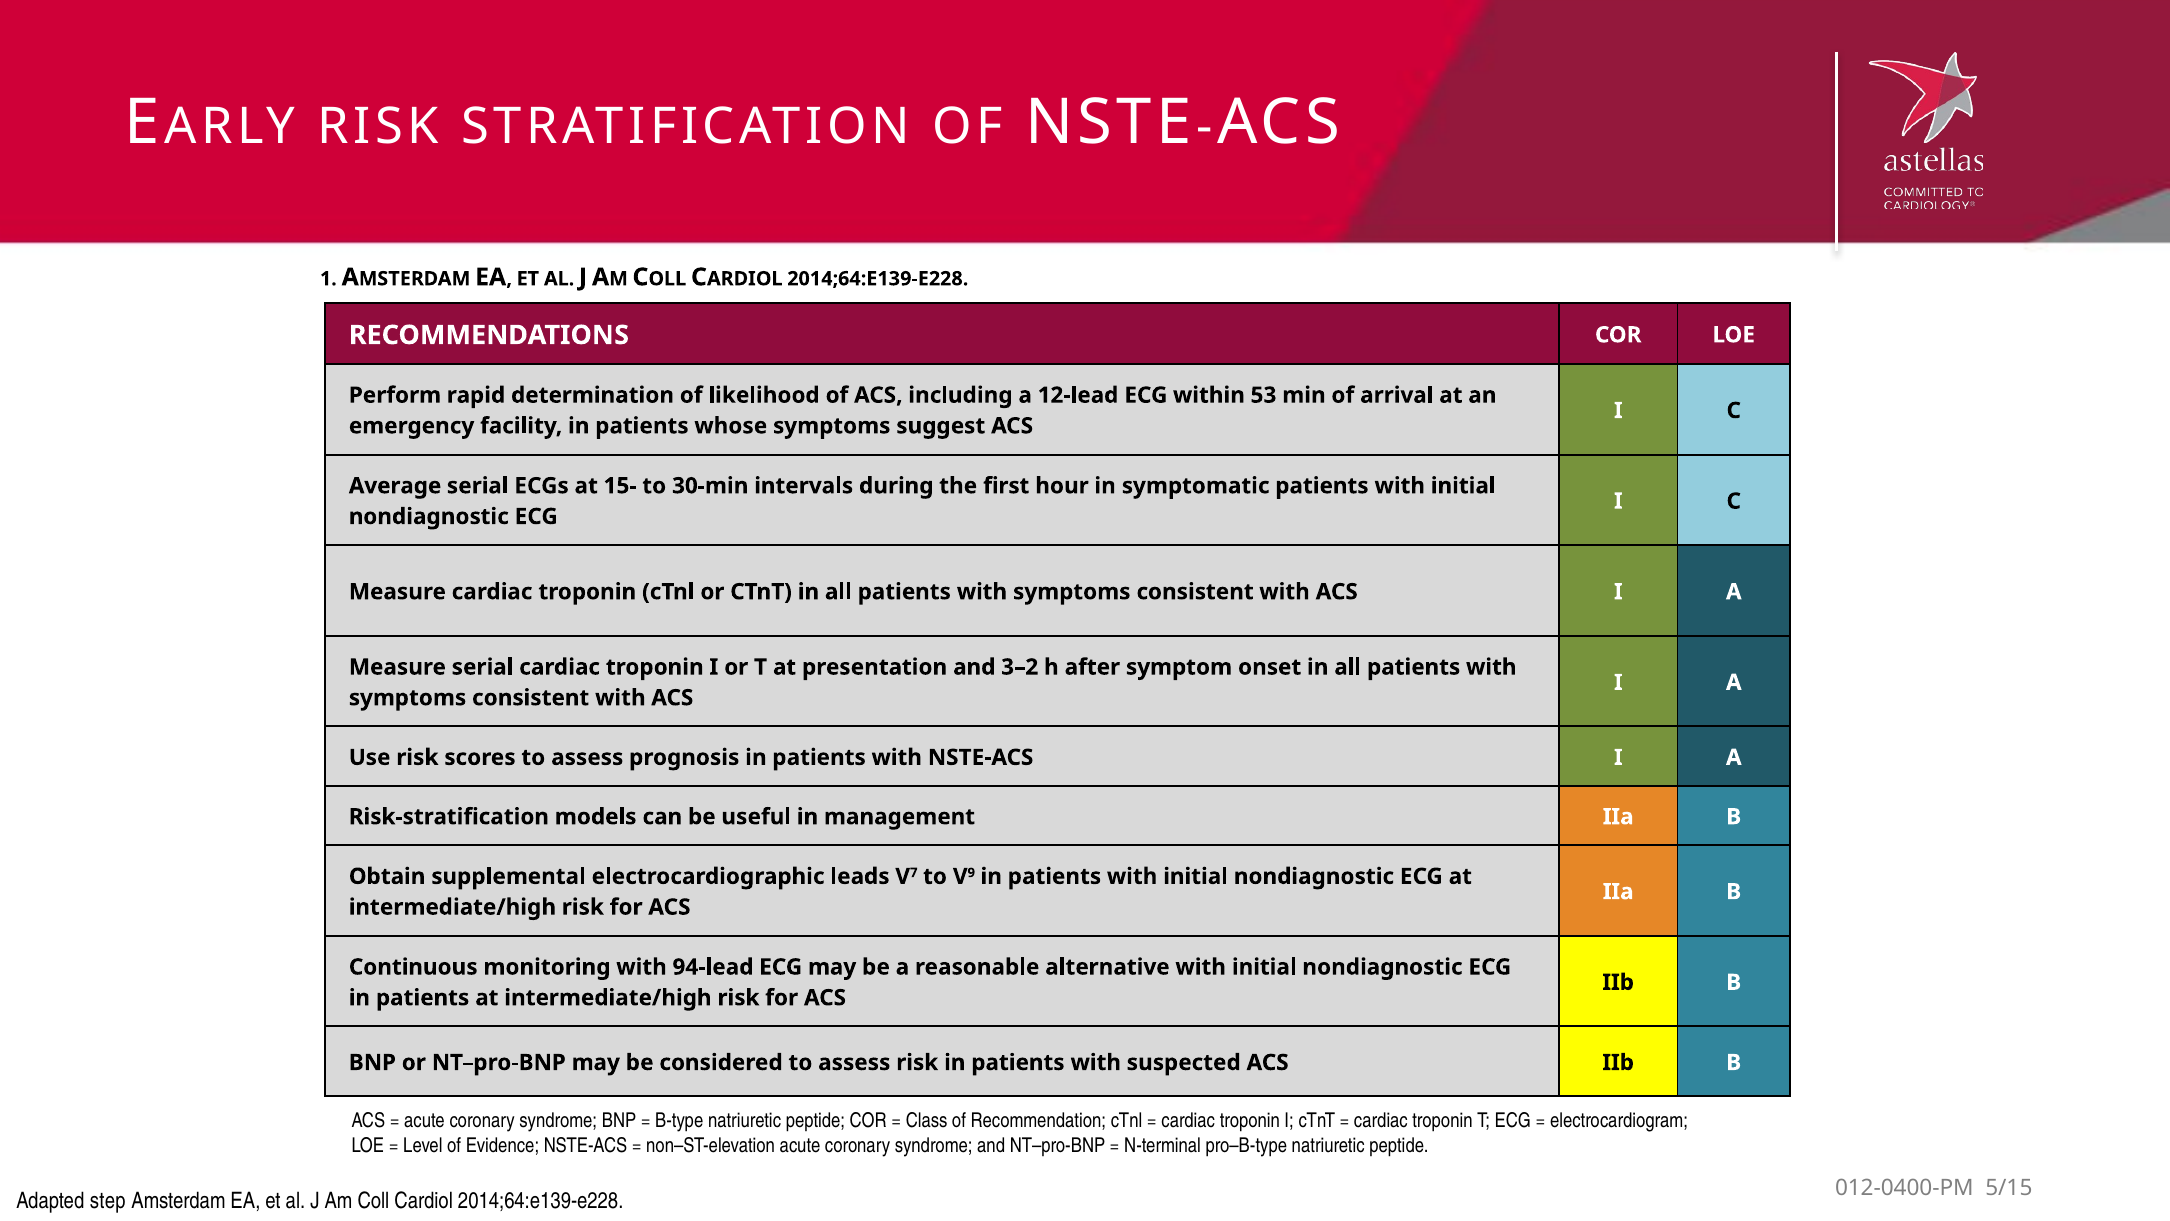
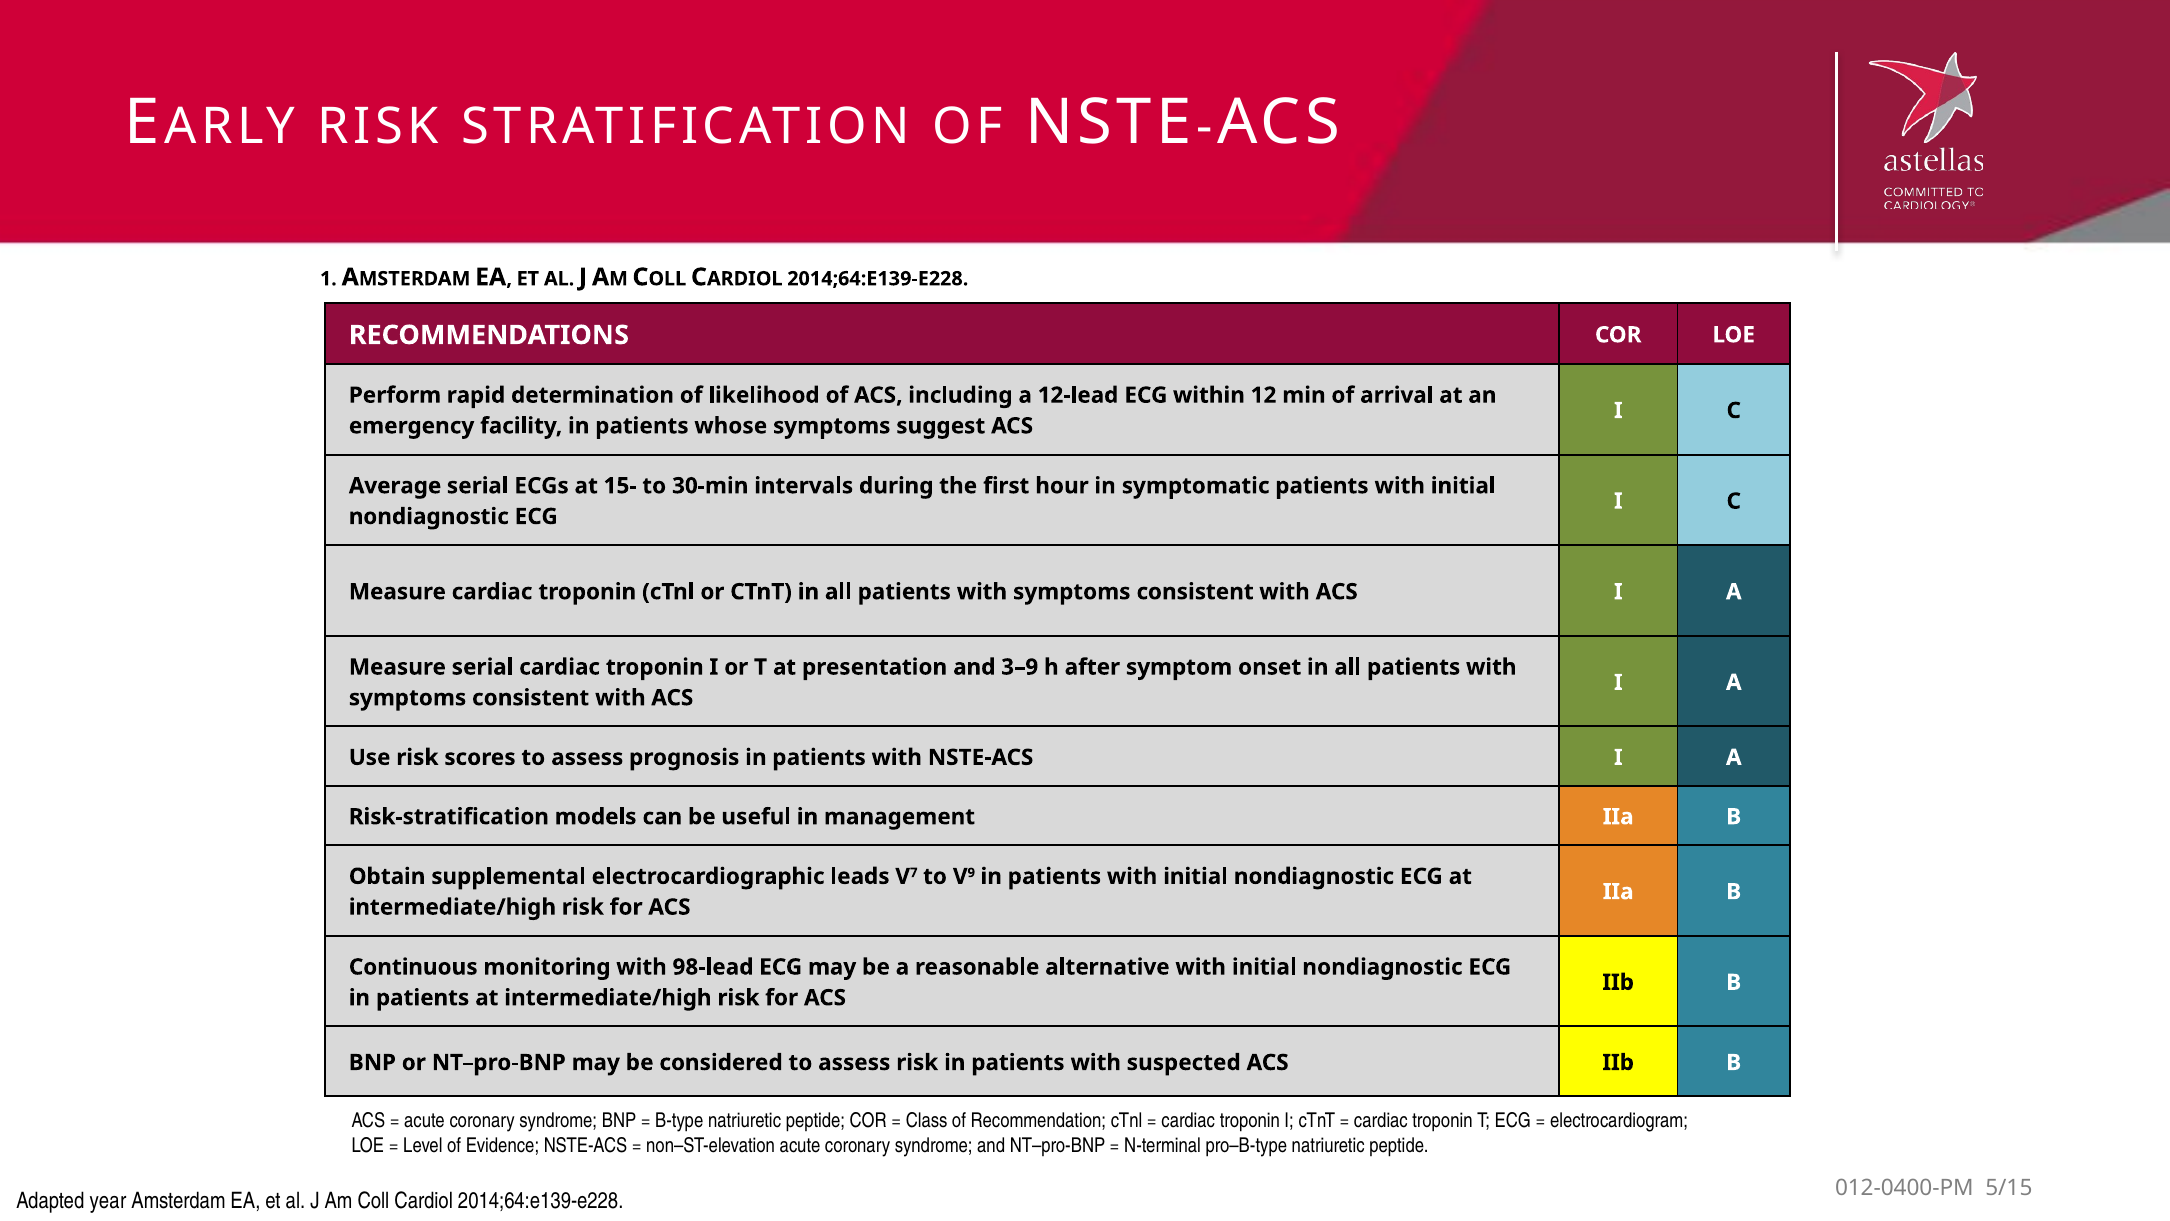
53: 53 -> 12 (1264, 395)
3–2: 3–2 -> 3–9 (1020, 667)
94-lead: 94-lead -> 98-lead (713, 967)
step: step -> year (108, 1200)
